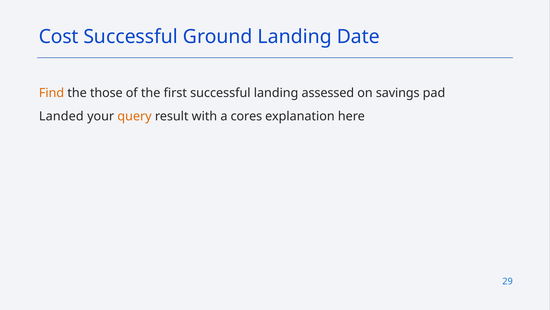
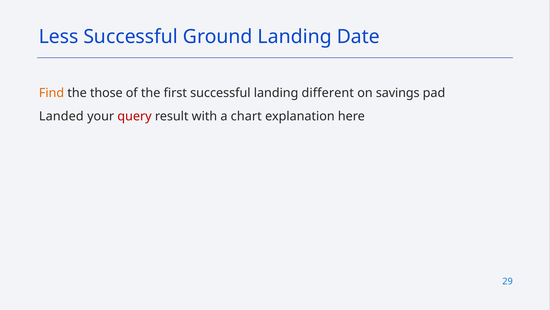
Cost: Cost -> Less (59, 37)
assessed: assessed -> different (328, 93)
query colour: orange -> red (135, 116)
cores: cores -> chart (246, 116)
